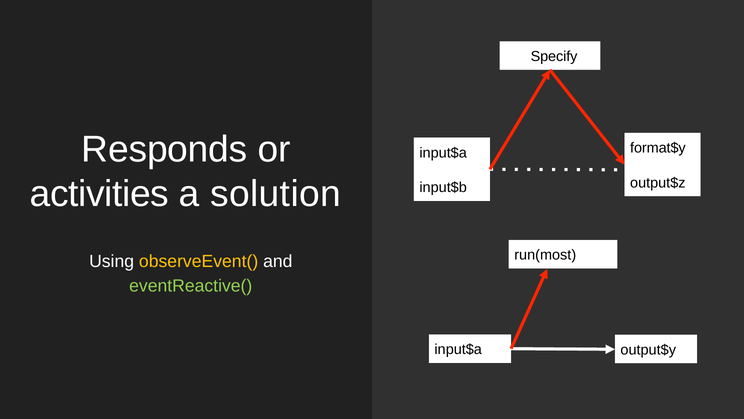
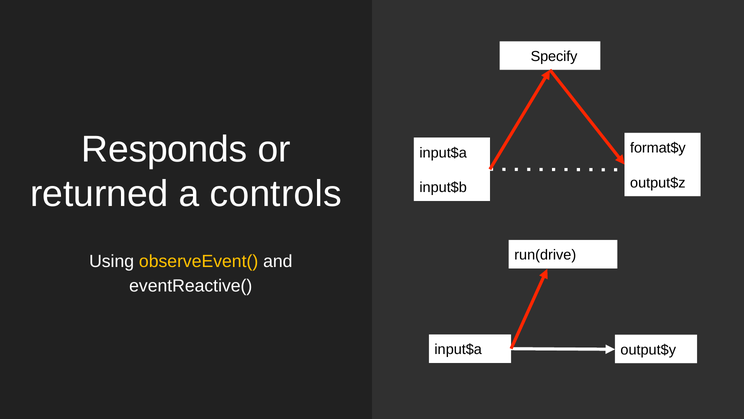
activities: activities -> returned (99, 194)
solution: solution -> controls (276, 194)
run(most: run(most -> run(drive (545, 255)
eventReactive( colour: light green -> white (191, 286)
